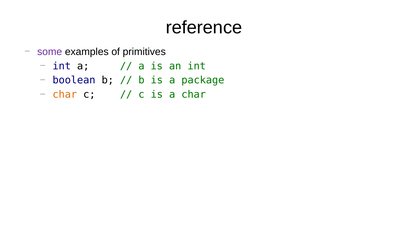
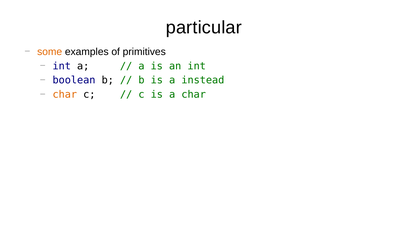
reference: reference -> particular (204, 28)
some colour: purple -> orange (50, 52)
package: package -> instead (203, 80)
